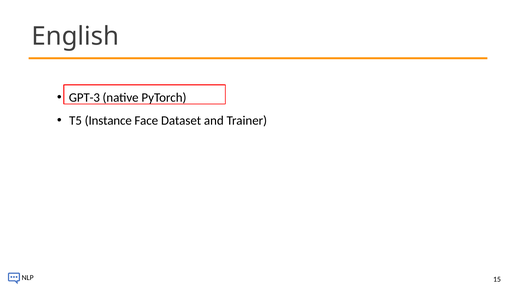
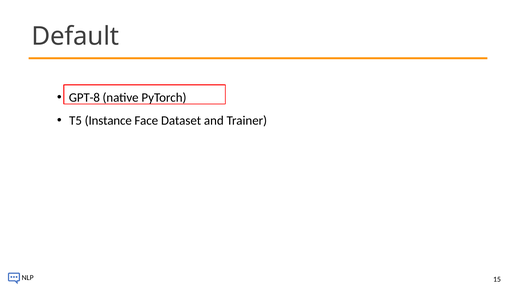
English: English -> Default (75, 36)
GPT-3: GPT-3 -> GPT-8 (84, 98)
